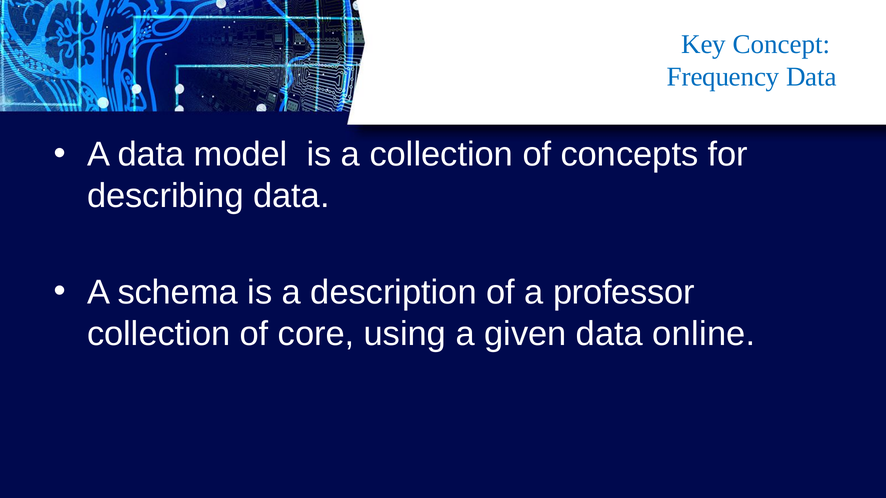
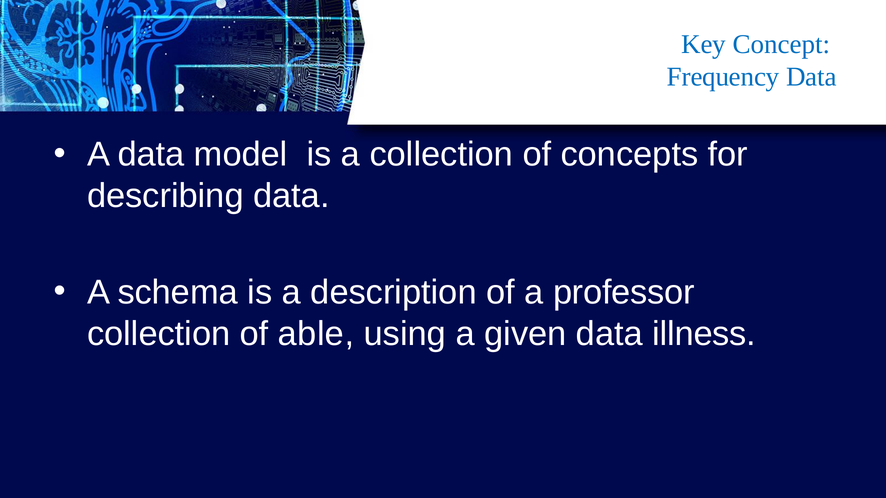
core: core -> able (316, 334)
online: online -> illness (704, 334)
